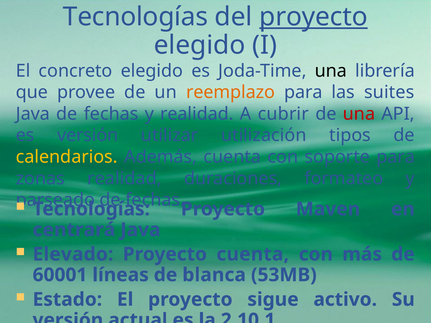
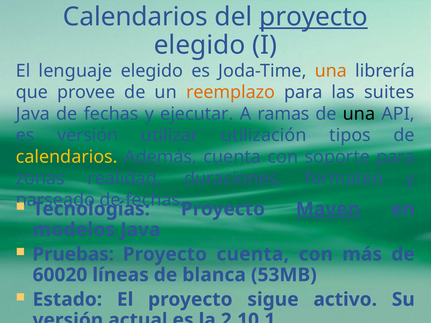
Tecnologías: Tecnologías -> Calendarios (135, 17)
concreto: concreto -> lenguaje (75, 71)
una colour: black -> orange (331, 71)
y realidad: realidad -> ejecutar (197, 114)
cubrir: cubrir -> ramas (283, 114)
una colour: red -> black (359, 114)
Maven underline: none -> present (328, 209)
centrará: centrará -> modelos (74, 230)
Elevado: Elevado -> Pruebas (73, 254)
60001: 60001 -> 60020 (60, 275)
